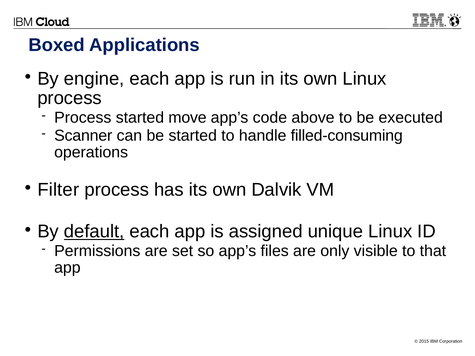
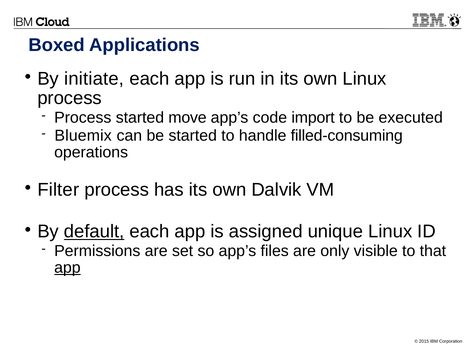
engine: engine -> initiate (94, 79)
above: above -> import (313, 118)
Scanner: Scanner -> Bluemix (83, 136)
app underline: none -> present (67, 268)
